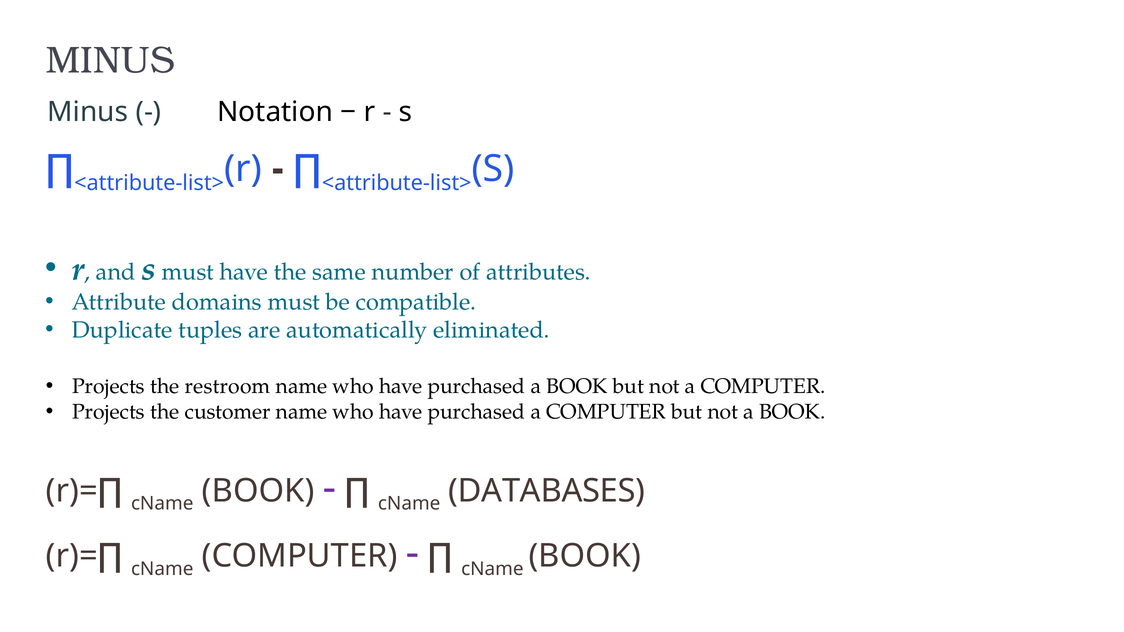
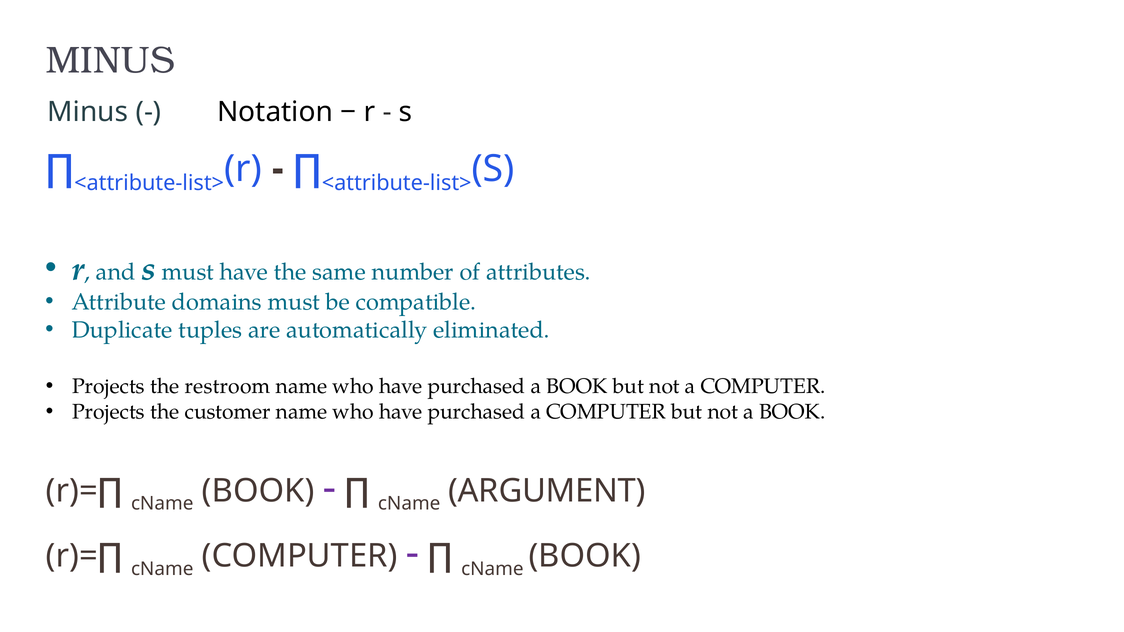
DATABASES: DATABASES -> ARGUMENT (547, 491)
